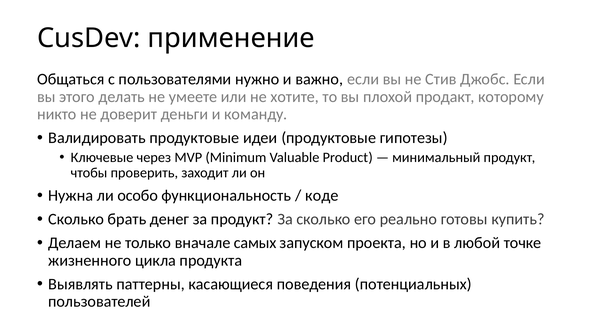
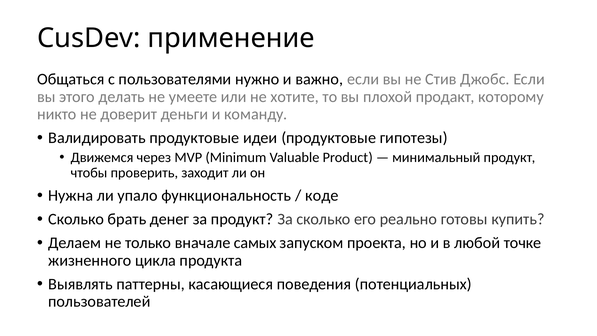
Ключевые: Ключевые -> Движемся (102, 157)
особо: особо -> упало (138, 195)
